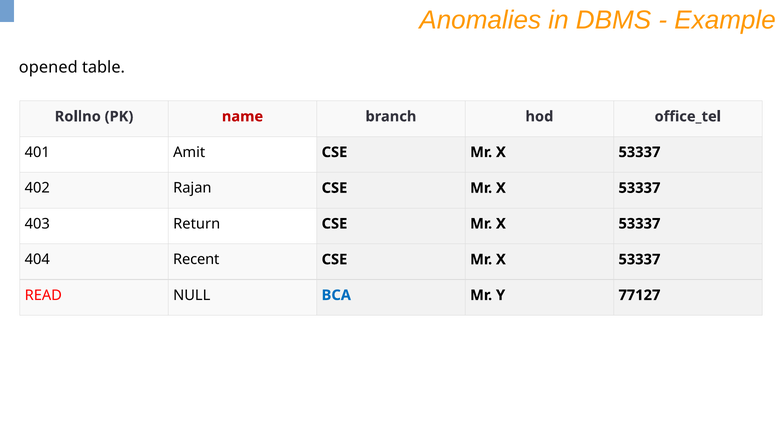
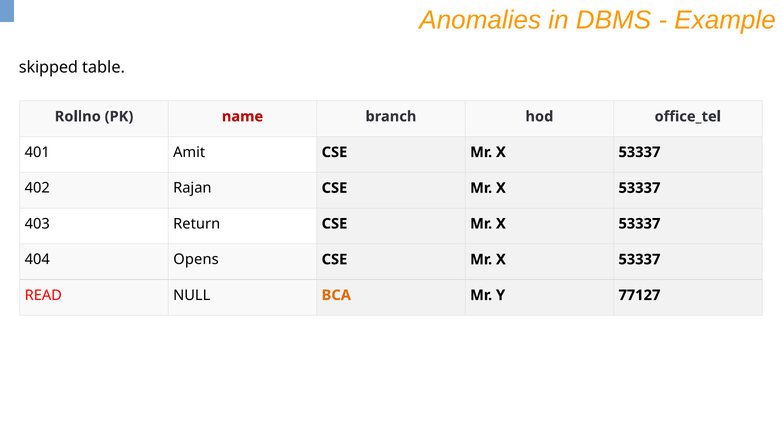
opened: opened -> skipped (48, 68)
Recent: Recent -> Opens (196, 259)
BCA colour: blue -> orange (336, 295)
